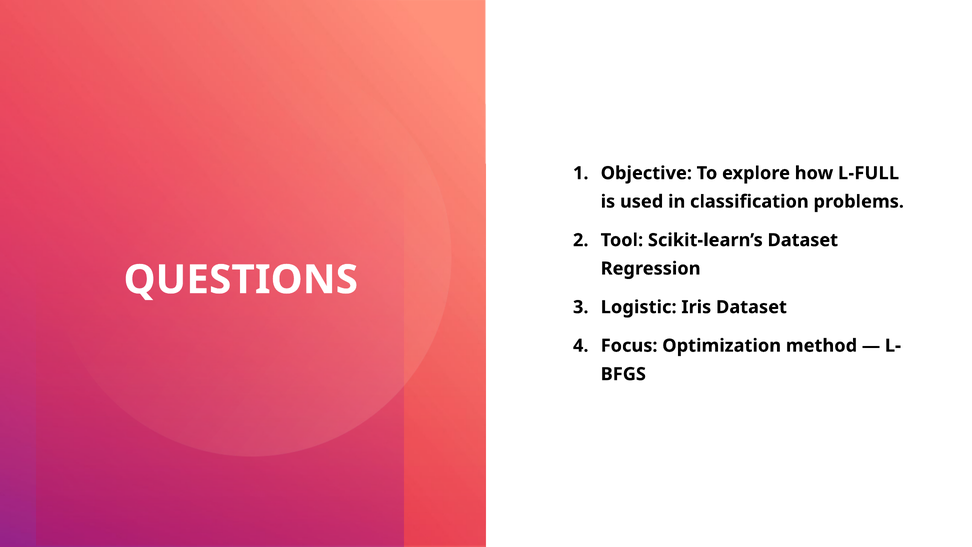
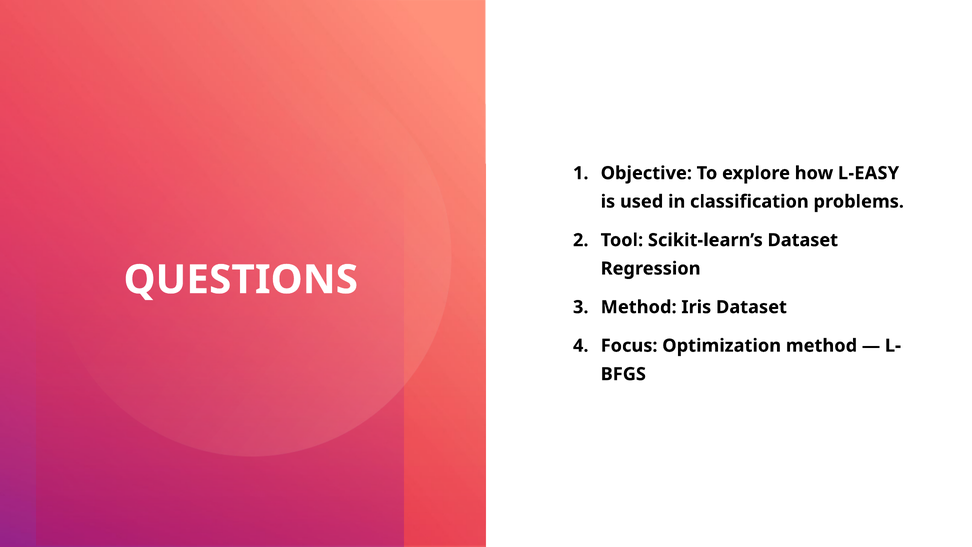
L-FULL: L-FULL -> L-EASY (869, 173)
Logistic: Logistic -> Method (639, 307)
